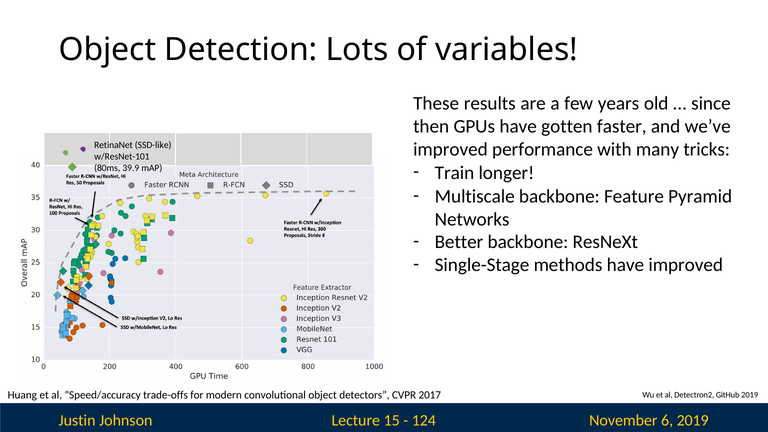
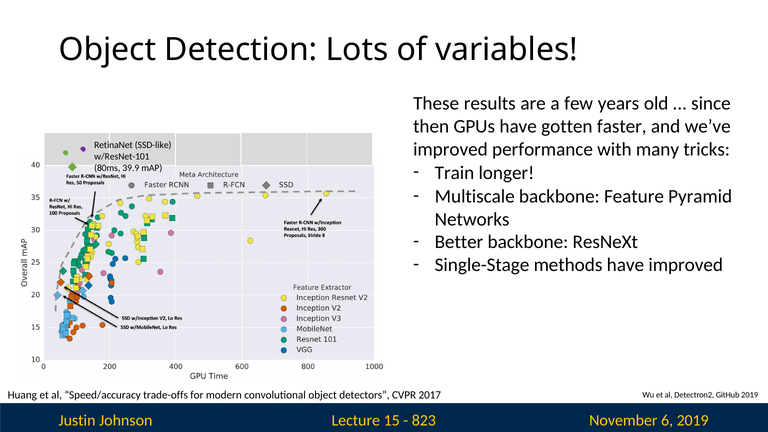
124: 124 -> 823 (424, 421)
